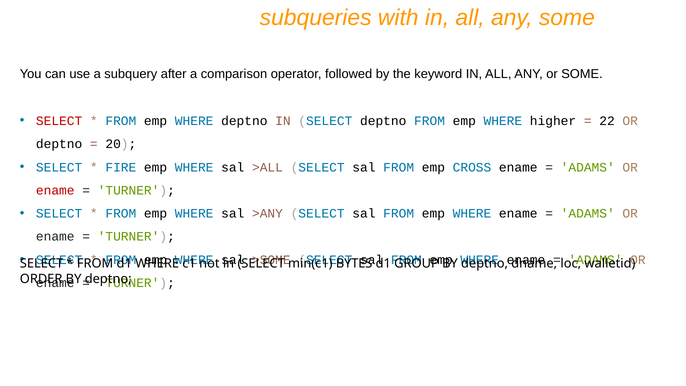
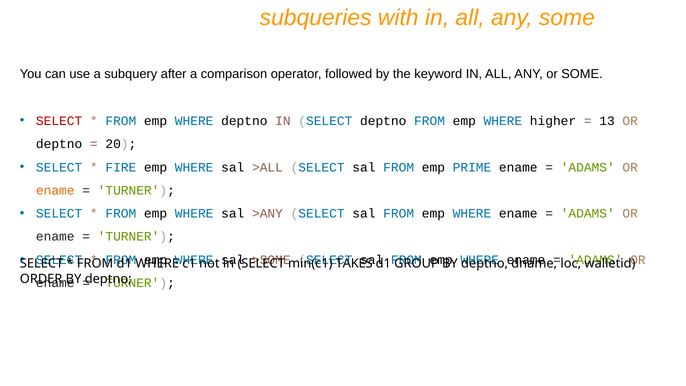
22: 22 -> 13 (607, 121)
CROSS: CROSS -> PRIME (472, 167)
ename colour: red -> orange (55, 190)
BYTES: BYTES -> TAKES (354, 263)
